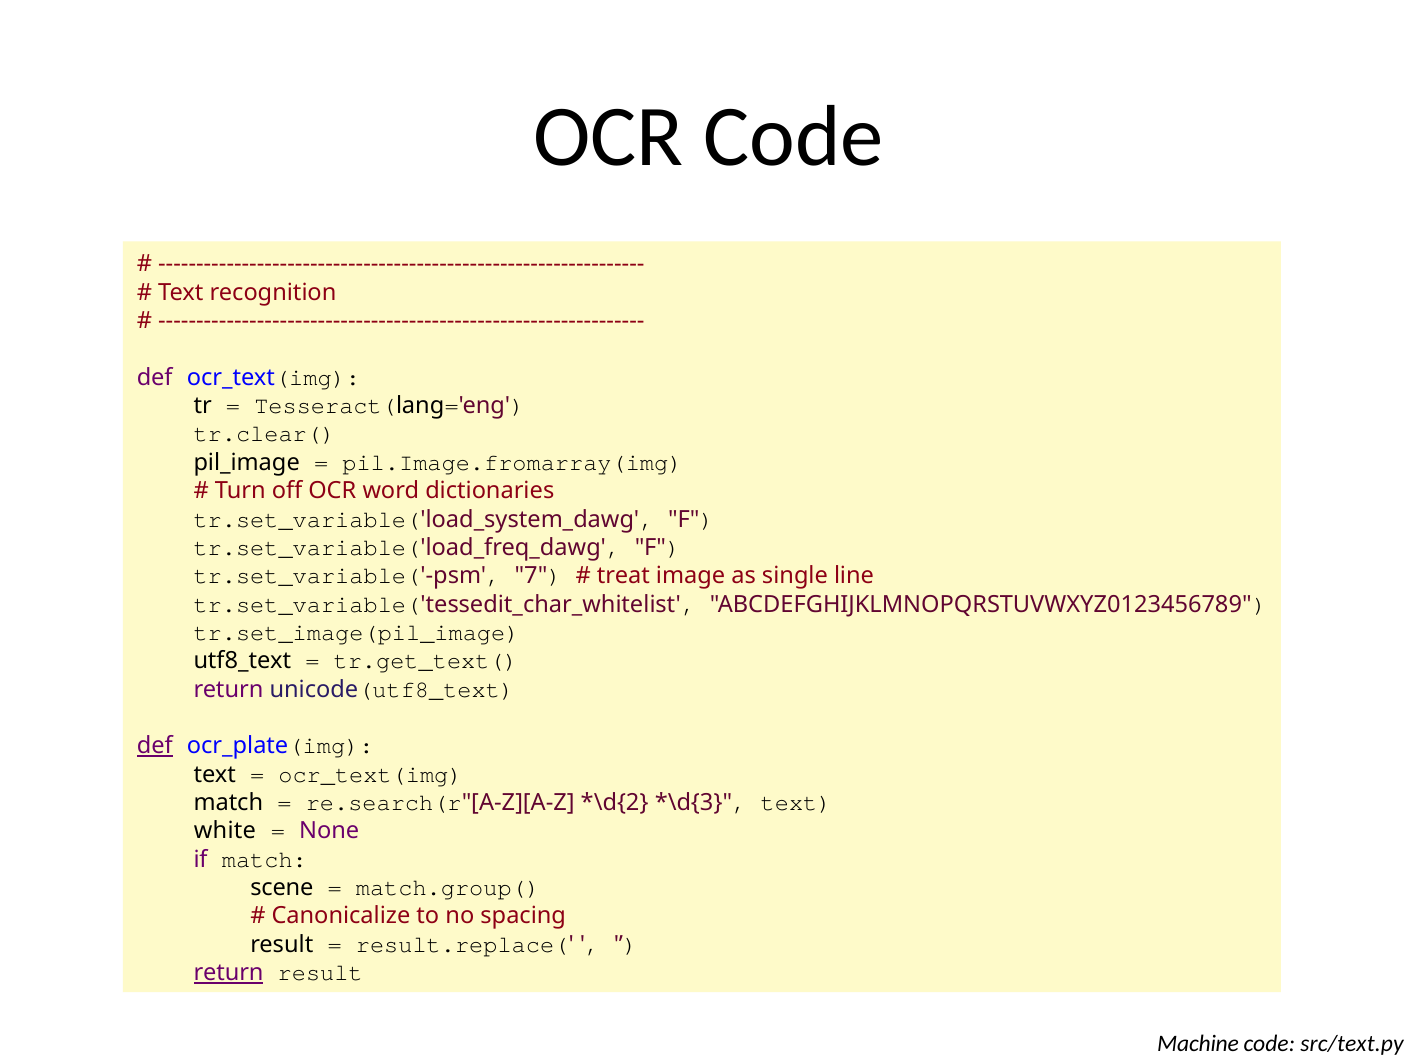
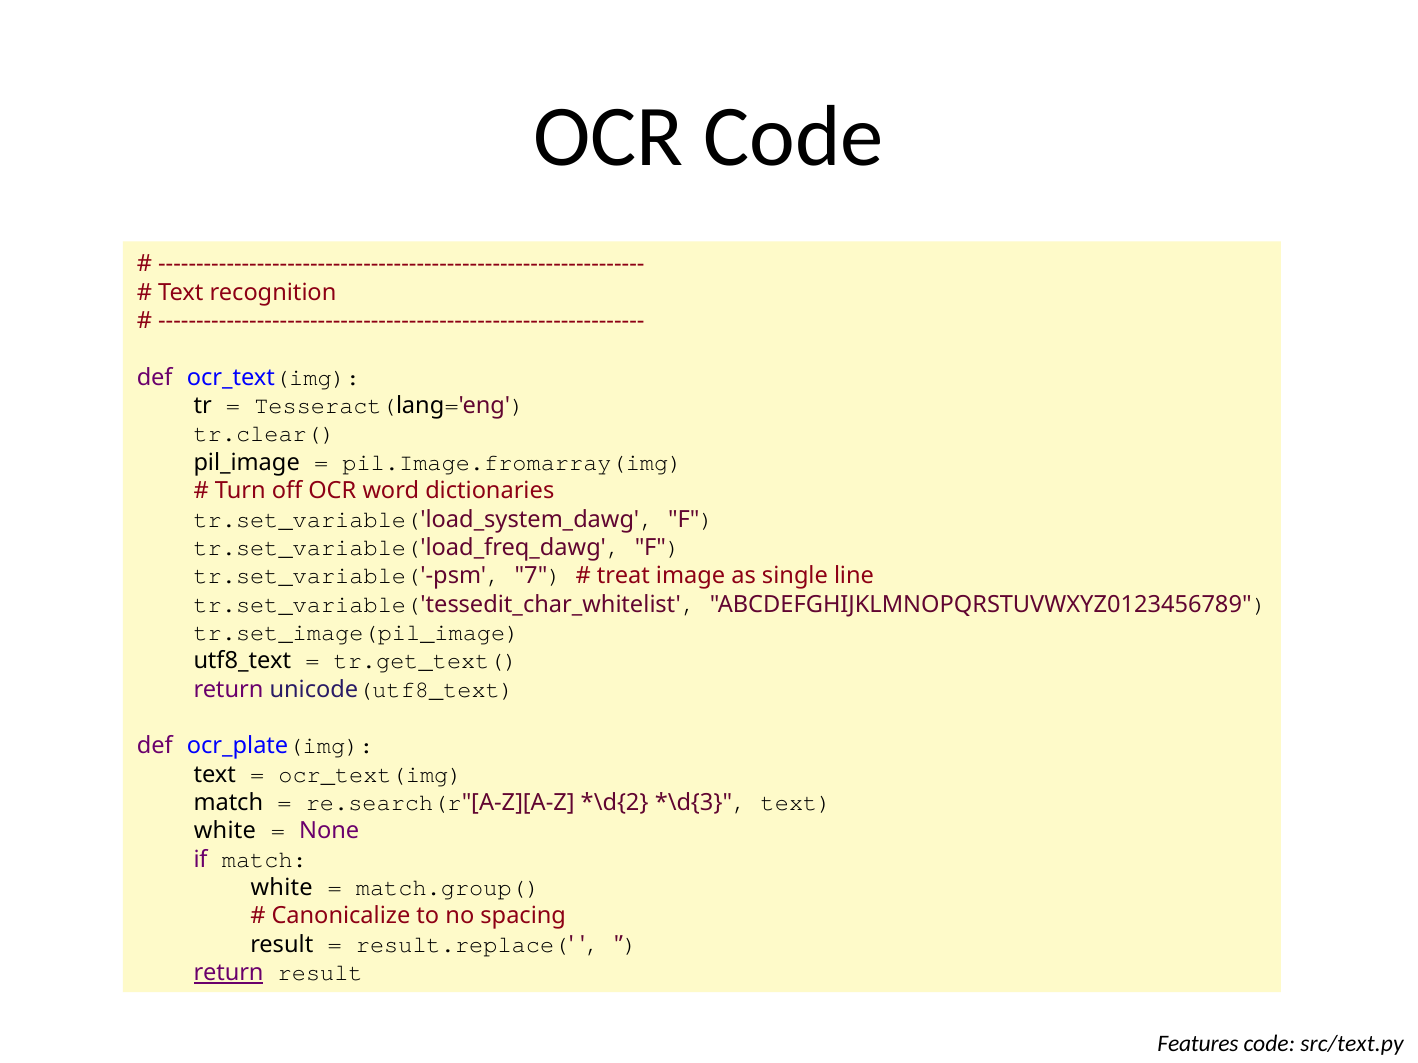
def underline: present -> none (155, 746)
scene: scene -> white (282, 888)
Machine: Machine -> Features (1198, 1044)
